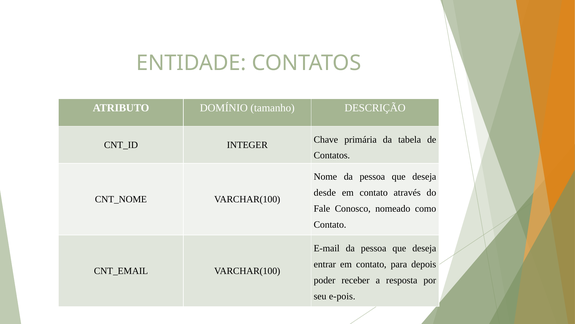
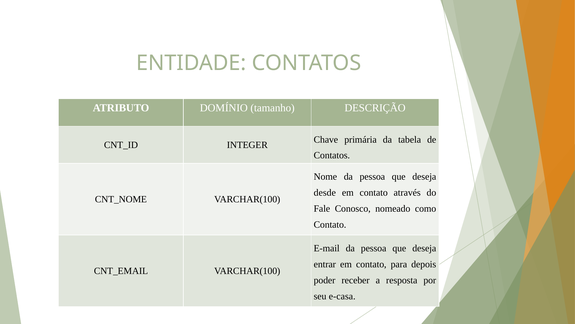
e-pois: e-pois -> e-casa (342, 296)
